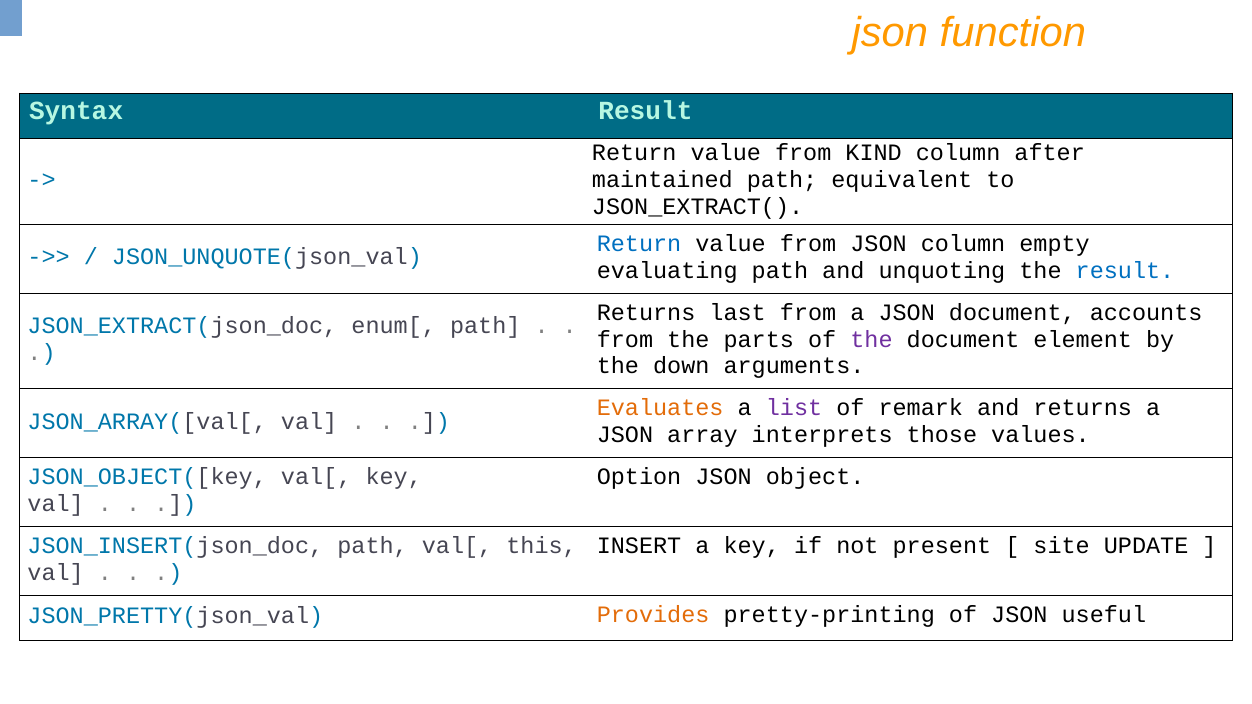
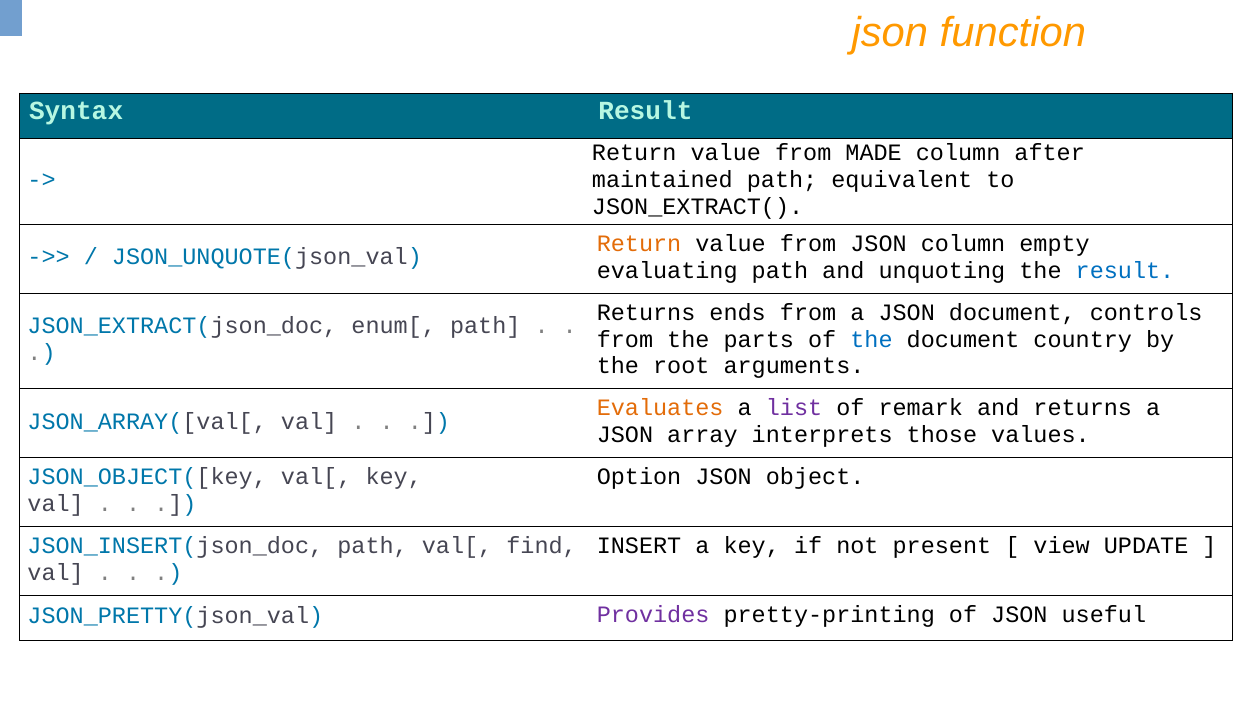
KIND: KIND -> MADE (874, 153)
Return colour: blue -> orange (639, 244)
last: last -> ends (738, 313)
accounts: accounts -> controls (1146, 313)
the colour: purple -> blue (871, 339)
element: element -> country (1083, 339)
down: down -> root (681, 366)
this: this -> find (542, 546)
site: site -> view (1062, 546)
Provides colour: orange -> purple (653, 615)
